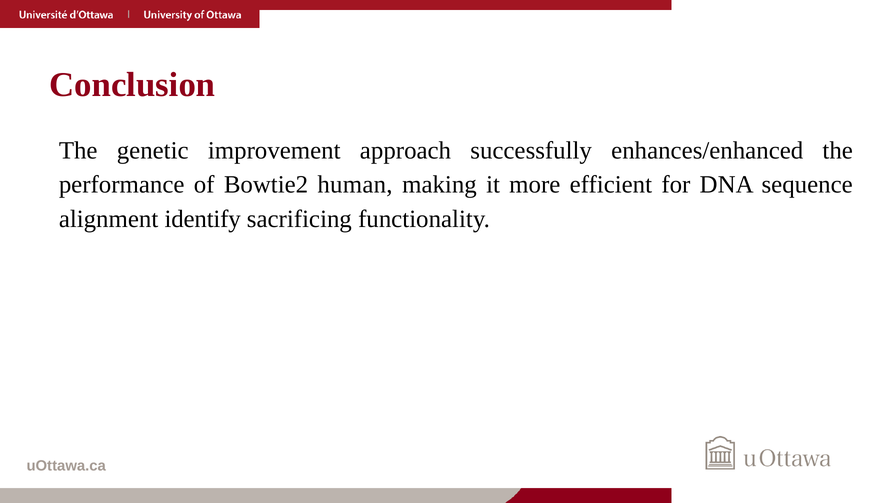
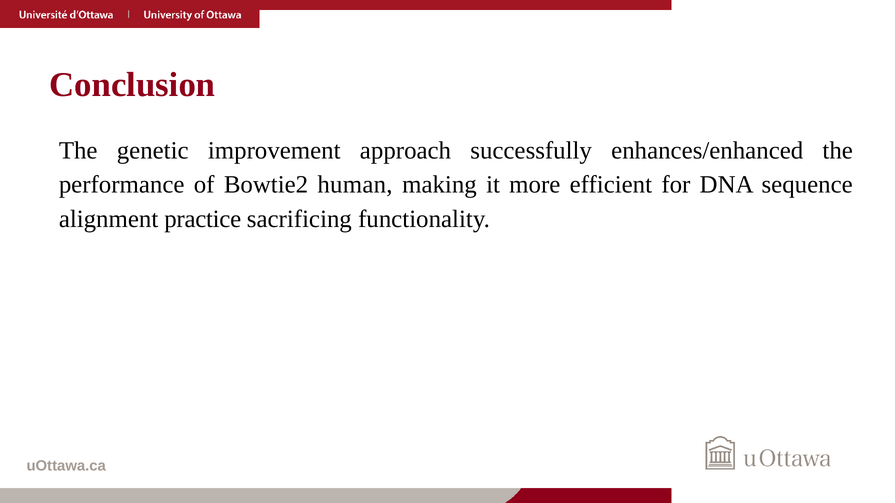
identify: identify -> practice (203, 219)
